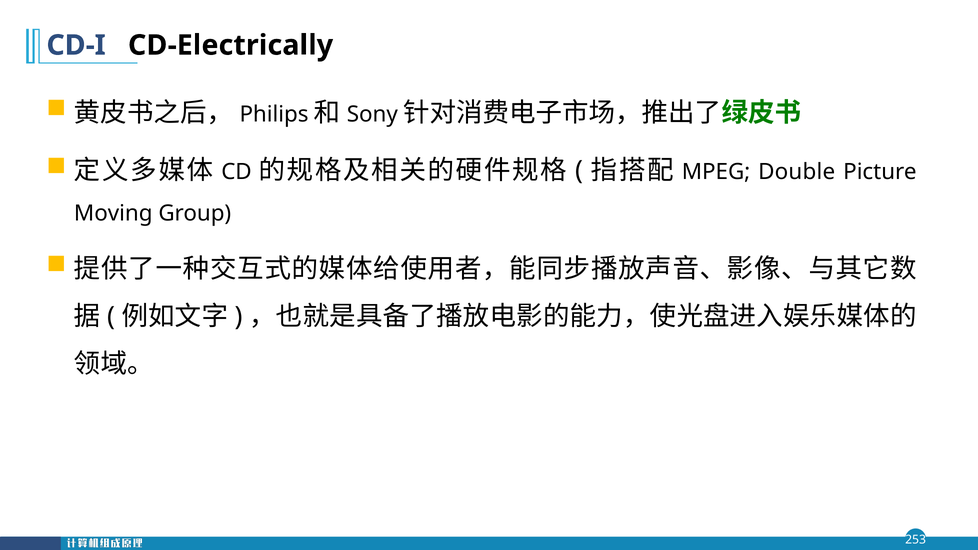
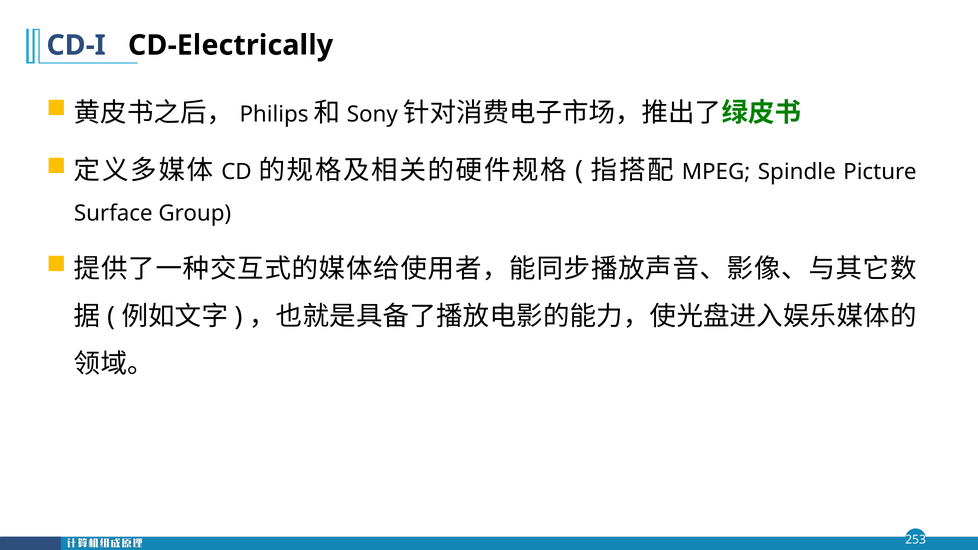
Double: Double -> Spindle (797, 172)
Moving: Moving -> Surface (113, 213)
